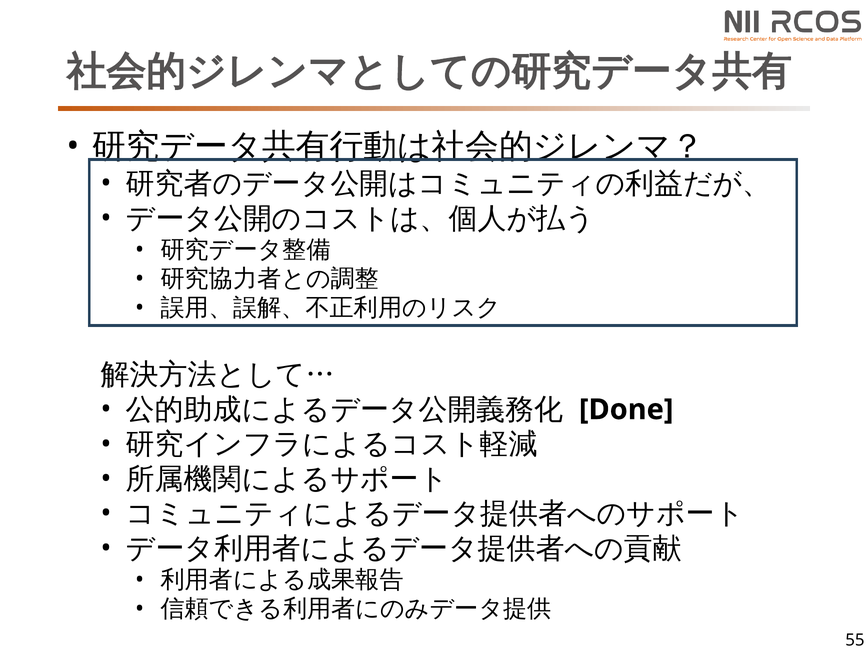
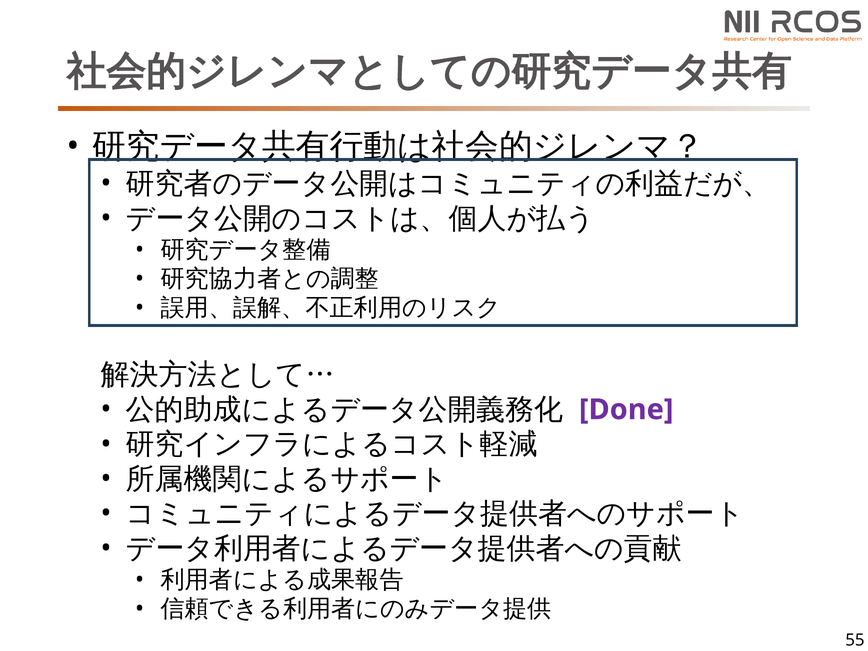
Done colour: black -> purple (626, 410)
